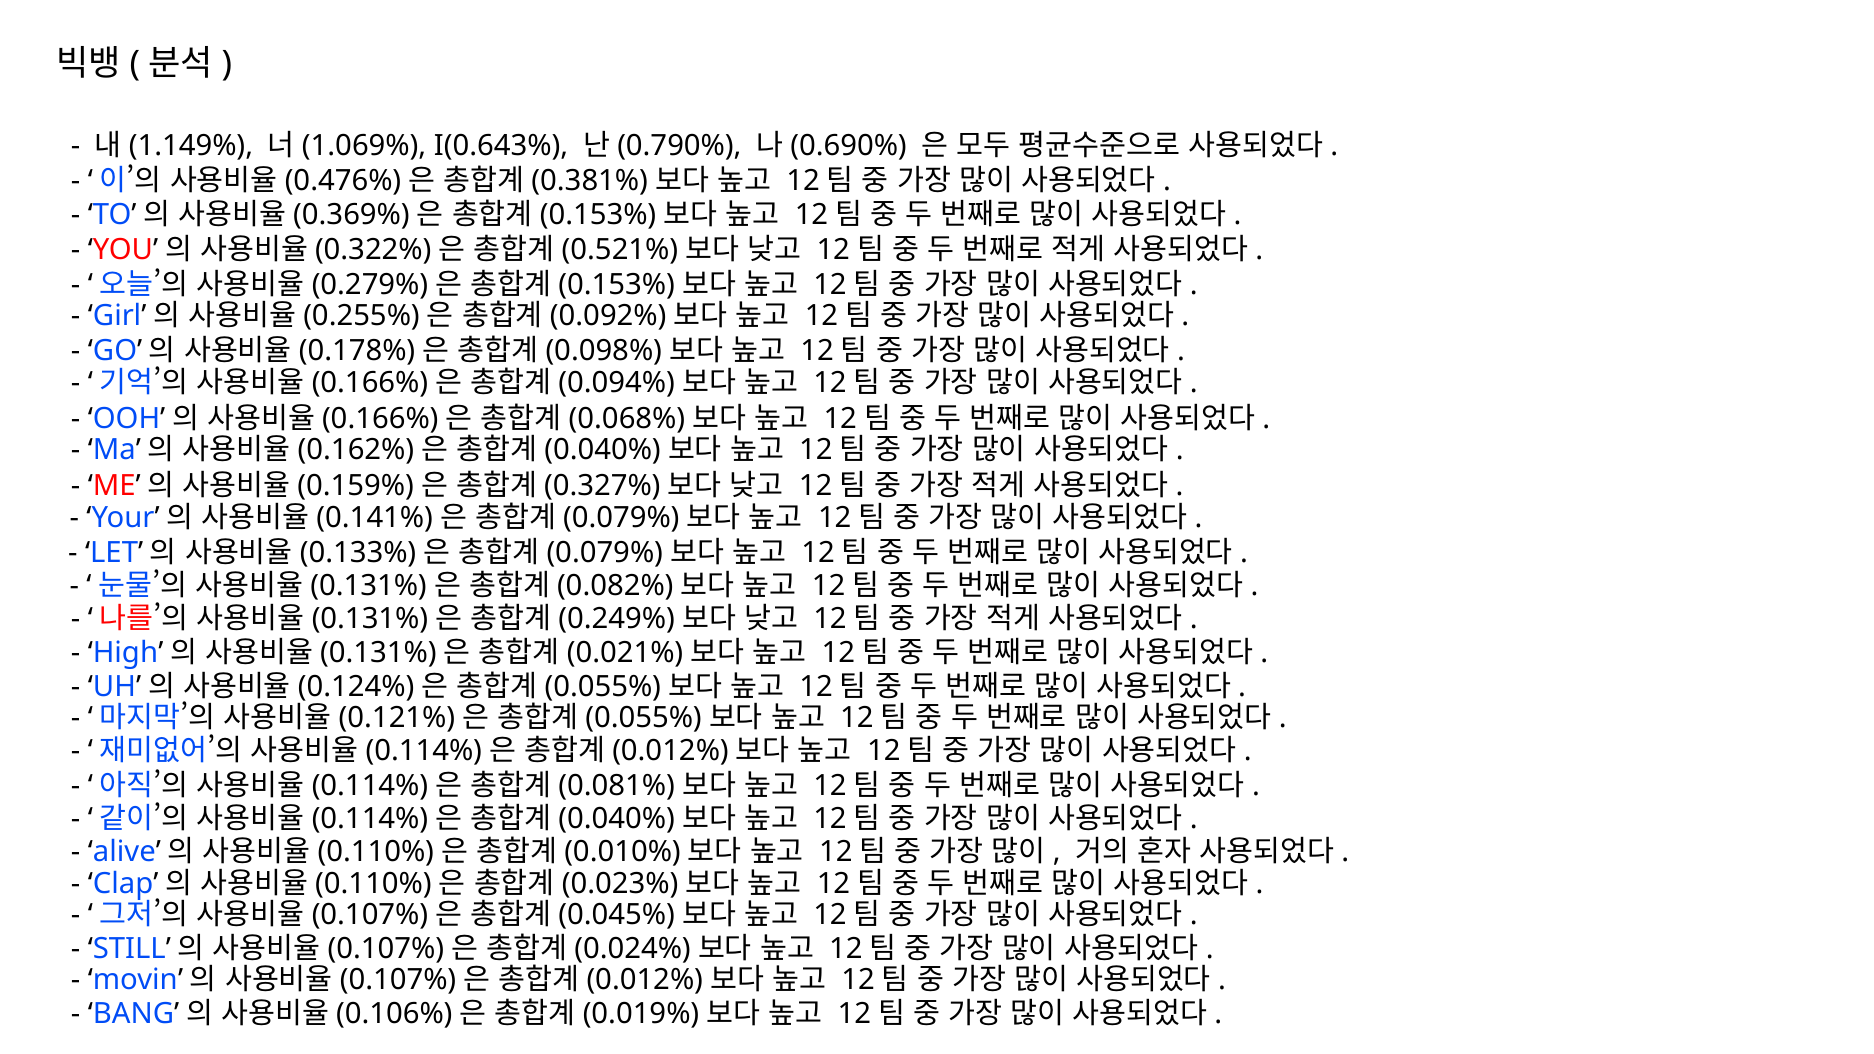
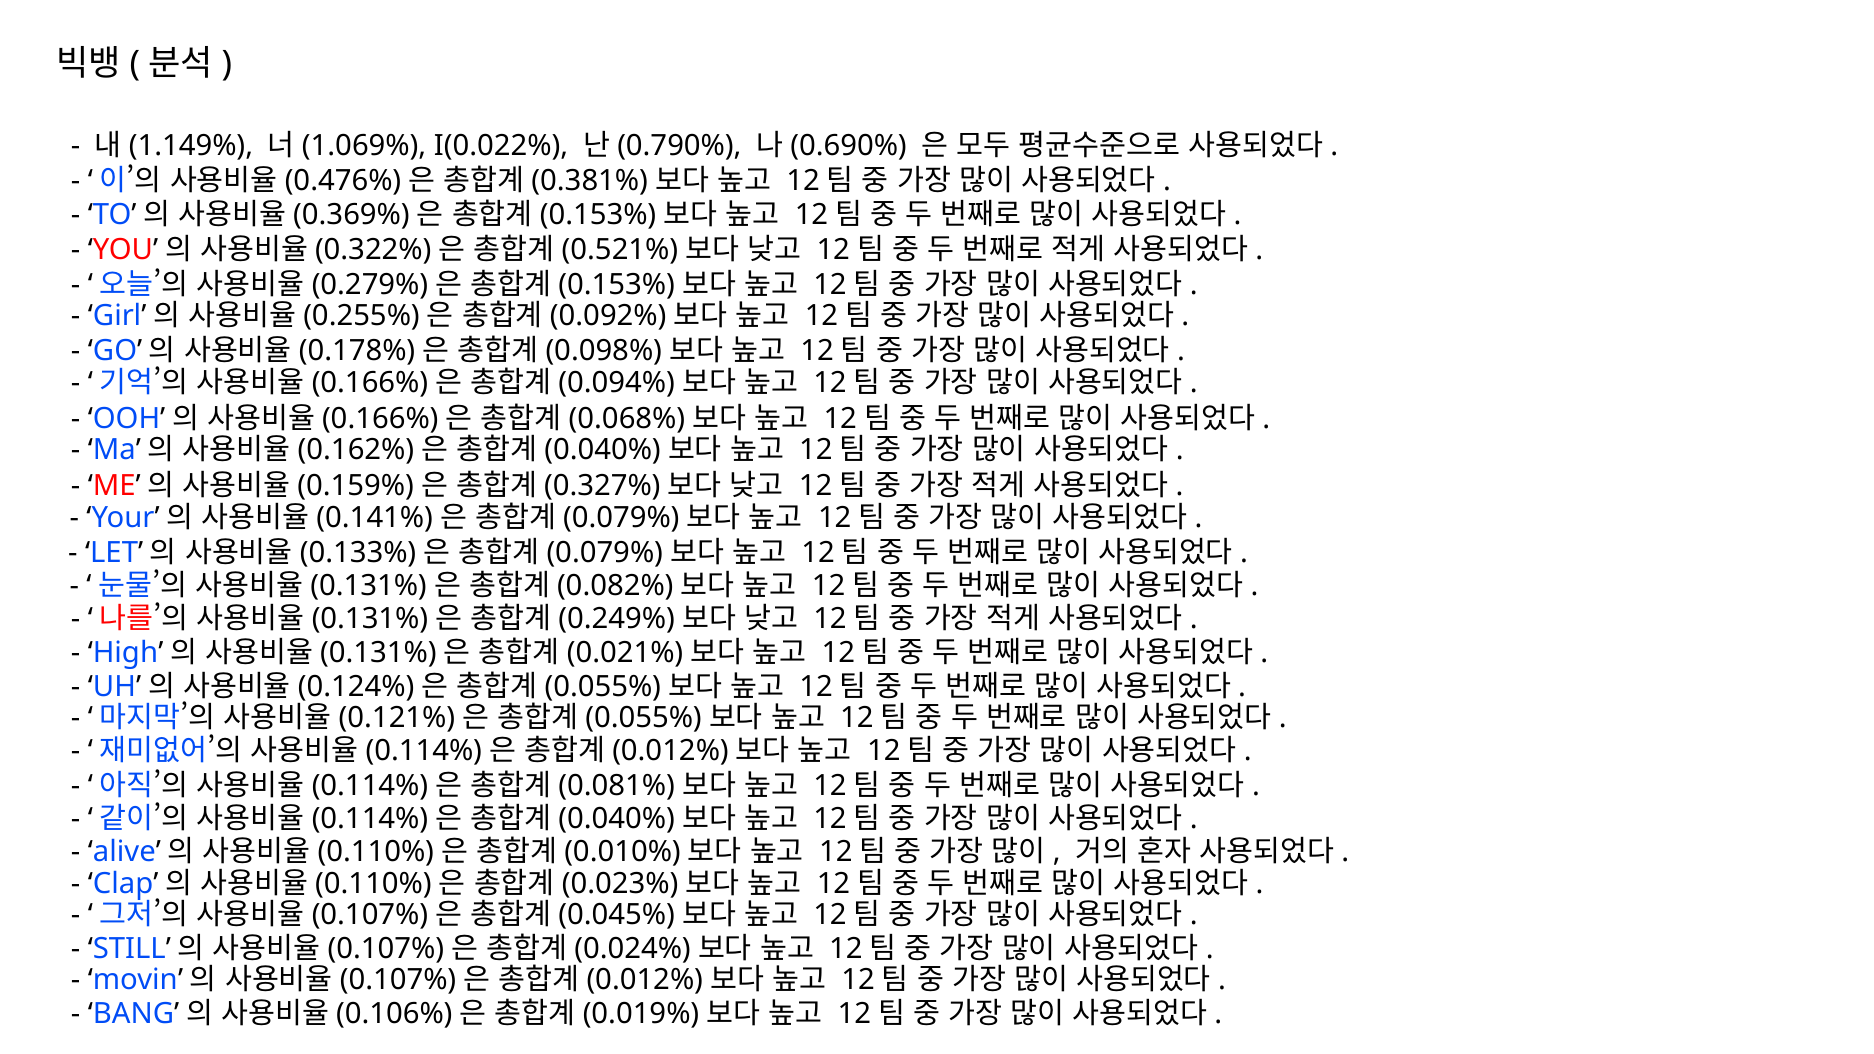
I(0.643%: I(0.643% -> I(0.022% (501, 146)
